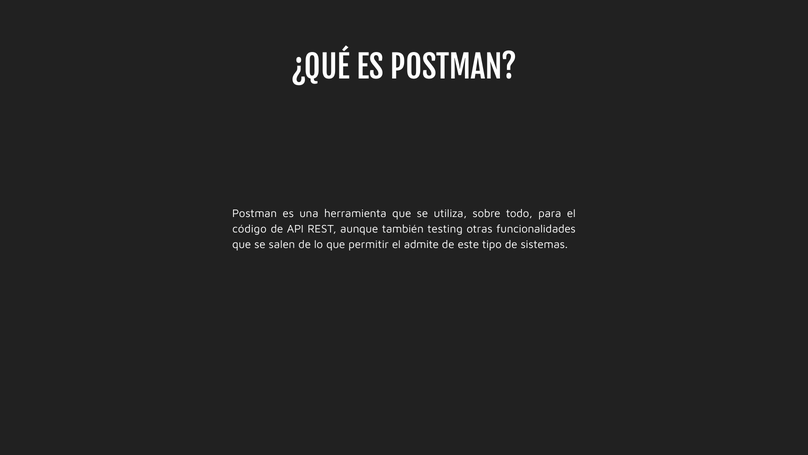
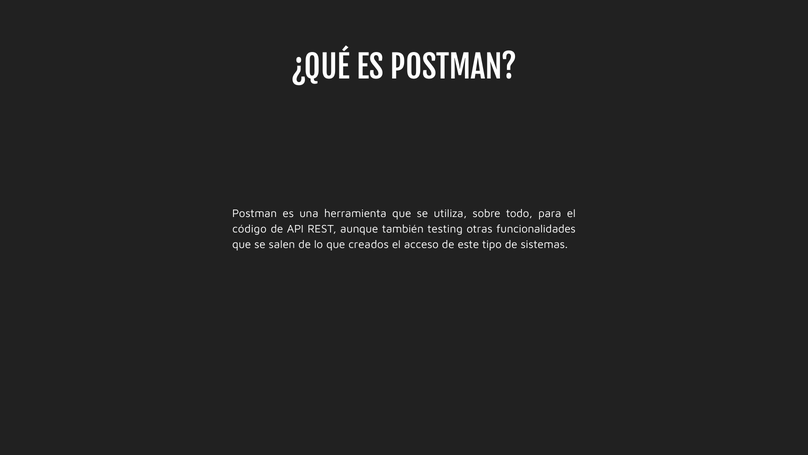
permitir: permitir -> creados (369, 244)
admite: admite -> acceso (421, 244)
